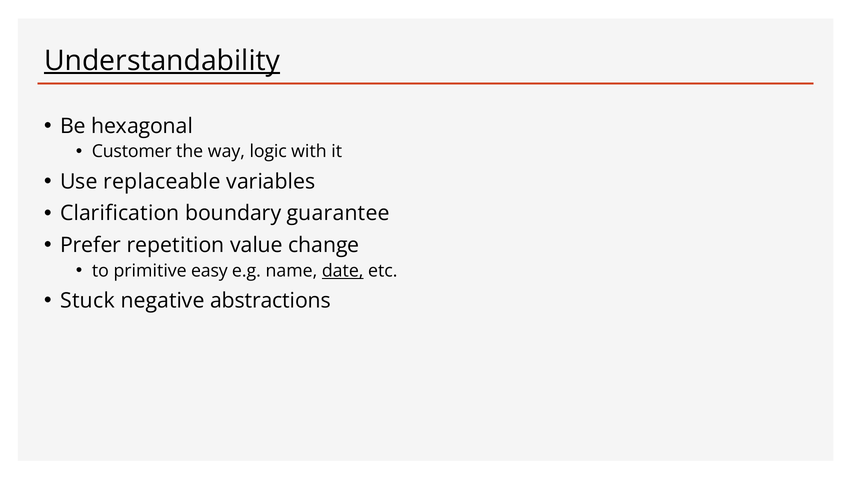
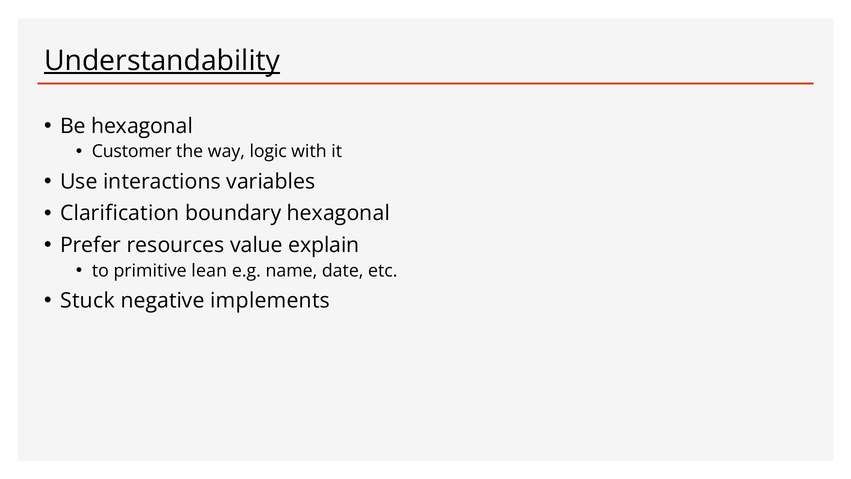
replaceable: replaceable -> interactions (162, 181)
boundary guarantee: guarantee -> hexagonal (338, 213)
repetition: repetition -> resources (176, 245)
change: change -> explain (324, 245)
easy: easy -> lean (209, 271)
date underline: present -> none (343, 271)
abstractions: abstractions -> implements (270, 300)
